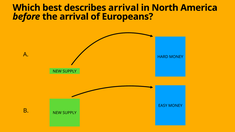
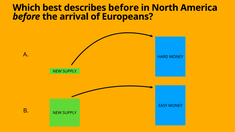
describes arrival: arrival -> before (124, 8)
